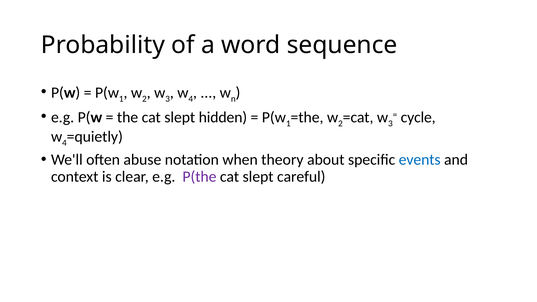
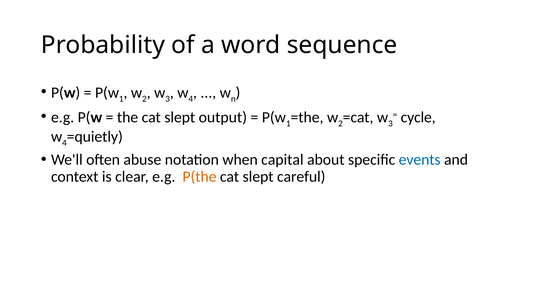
hidden: hidden -> output (223, 117)
theory: theory -> capital (282, 160)
P(the colour: purple -> orange (199, 177)
